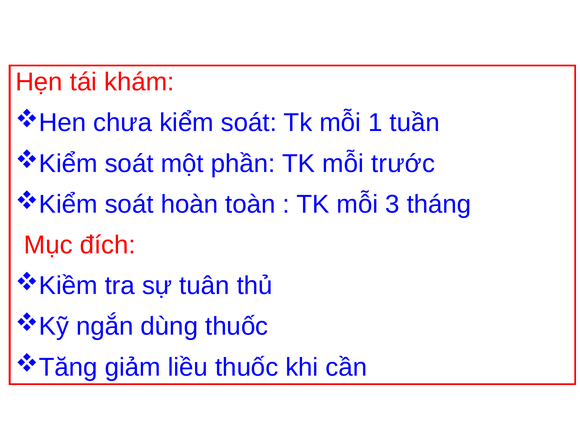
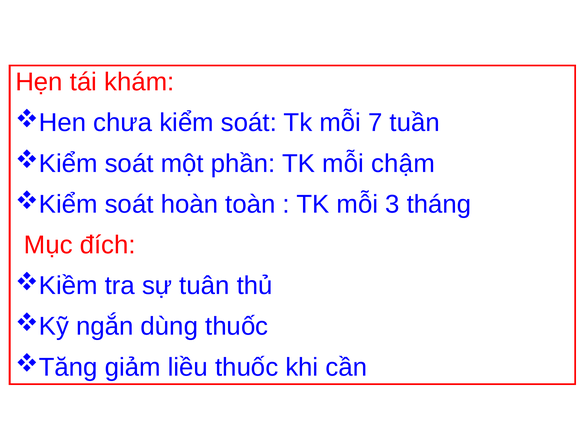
1: 1 -> 7 (375, 123)
trước: trước -> chậm (403, 164)
